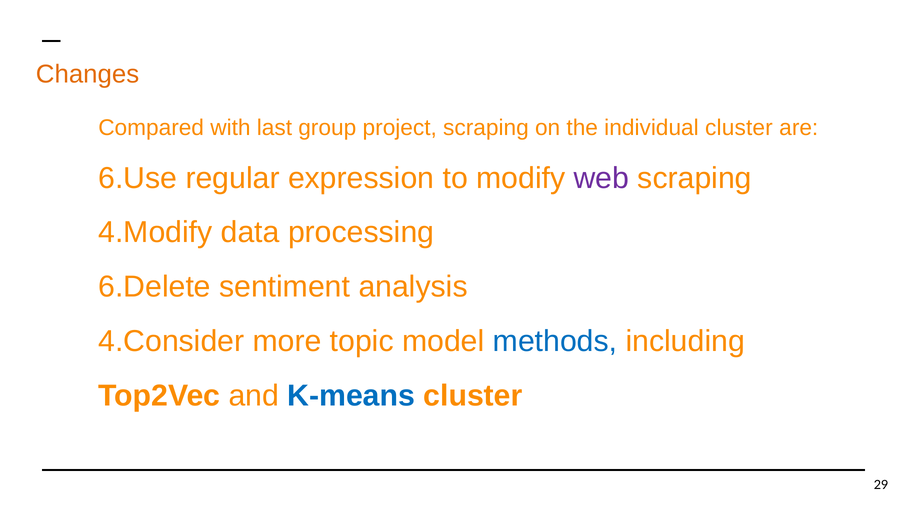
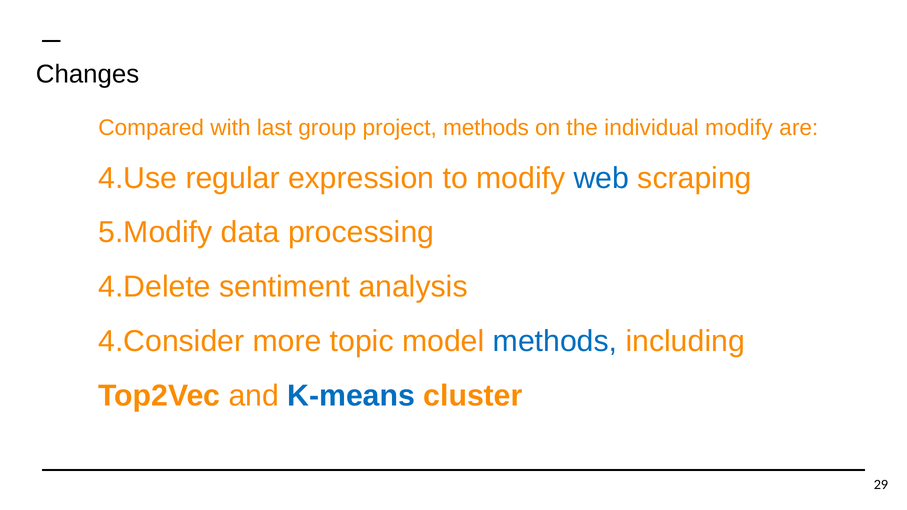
Changes colour: orange -> black (88, 74)
project scraping: scraping -> methods (486, 128)
individual cluster: cluster -> modify (739, 128)
6.Use: 6.Use -> 4.Use (138, 178)
web colour: purple -> blue (601, 178)
4.Modify: 4.Modify -> 5.Modify (155, 233)
6.Delete: 6.Delete -> 4.Delete (155, 287)
